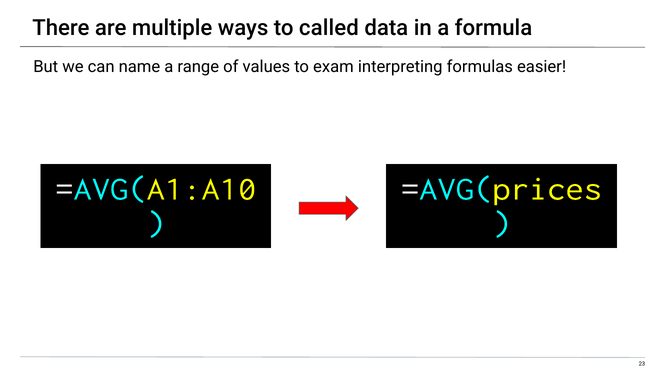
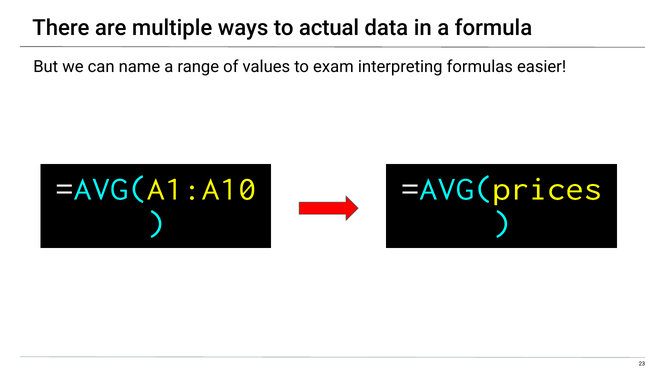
called: called -> actual (329, 28)
